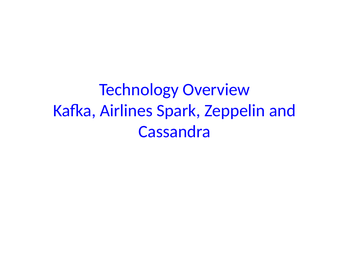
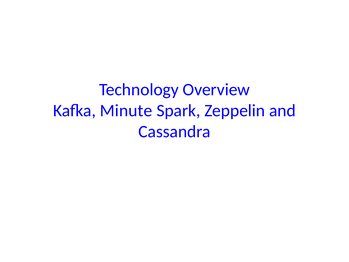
Airlines: Airlines -> Minute (126, 111)
